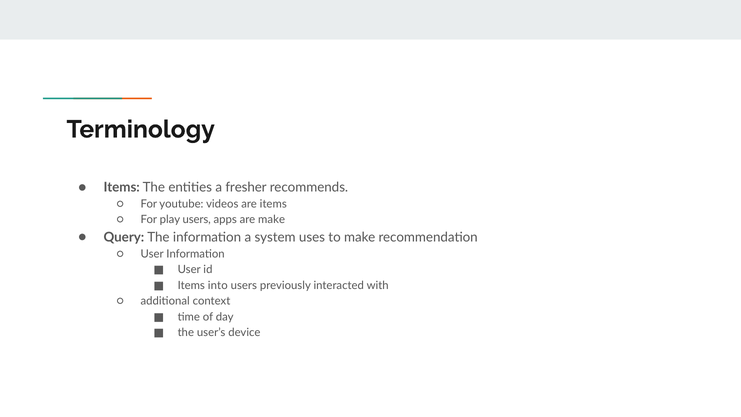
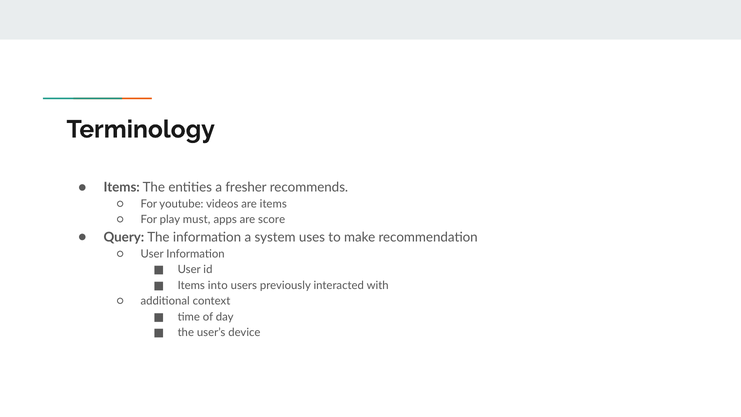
play users: users -> must (197, 220)
are make: make -> score (272, 220)
